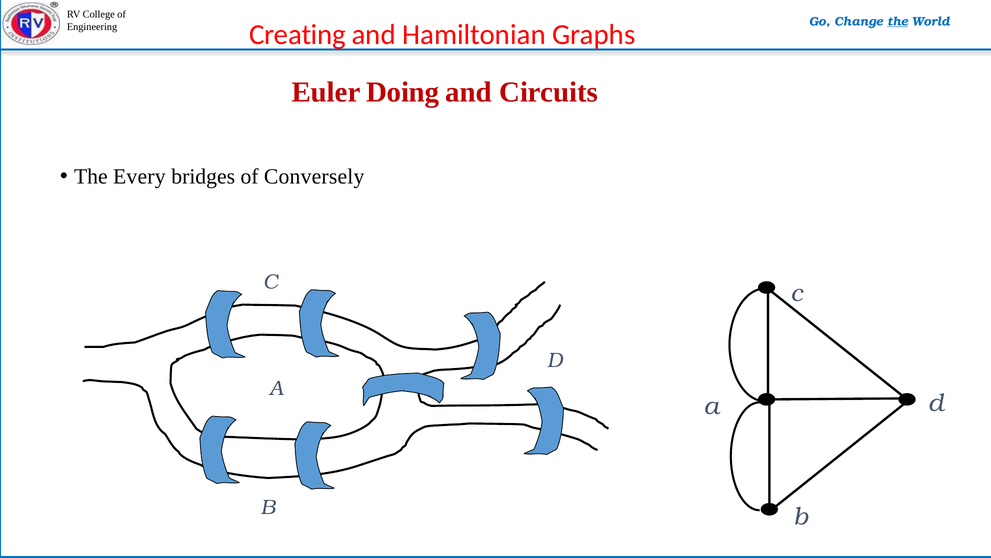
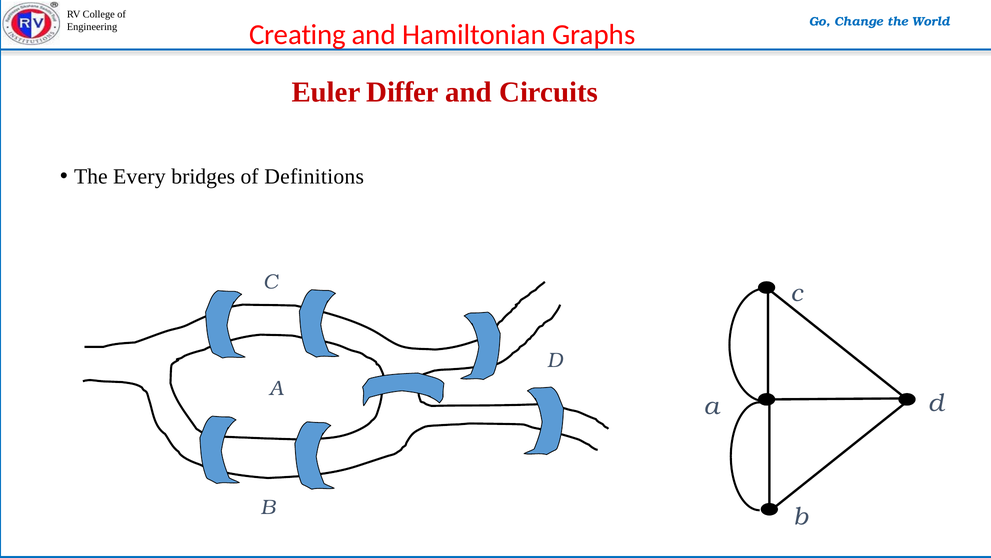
the underline: present -> none (898, 21)
Doing: Doing -> Differ (403, 92)
Conversely: Conversely -> Definitions (314, 176)
